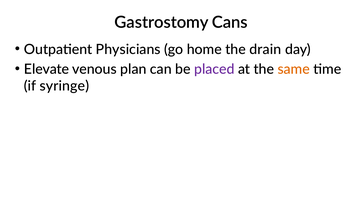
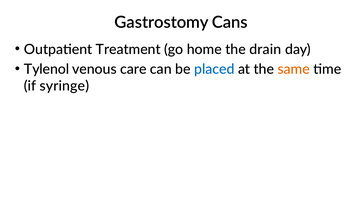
Physicians: Physicians -> Treatment (128, 49)
Elevate: Elevate -> Tylenol (47, 69)
plan: plan -> care (133, 69)
placed colour: purple -> blue (214, 69)
